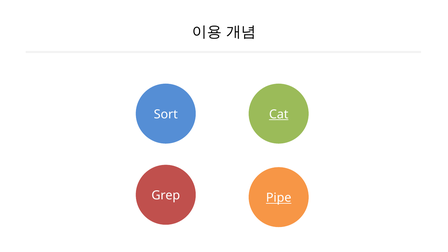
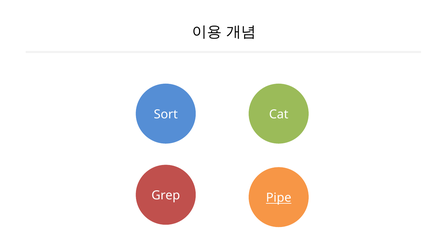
Cat underline: present -> none (279, 114)
